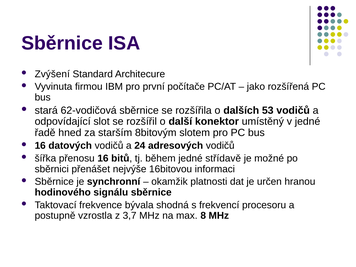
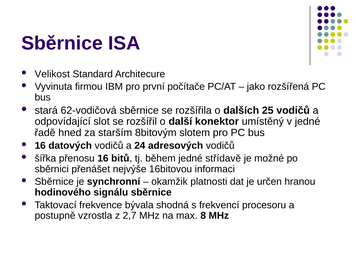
Zvýšení: Zvýšení -> Velikost (52, 74)
53: 53 -> 25 (268, 110)
3,7: 3,7 -> 2,7 (130, 216)
